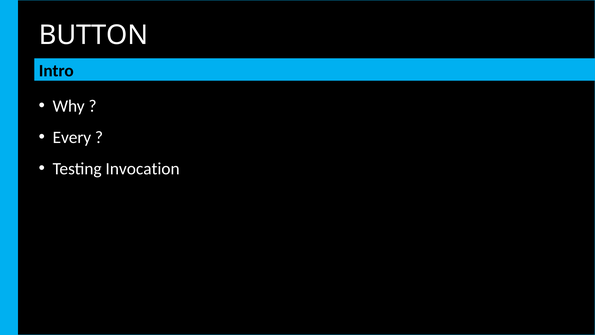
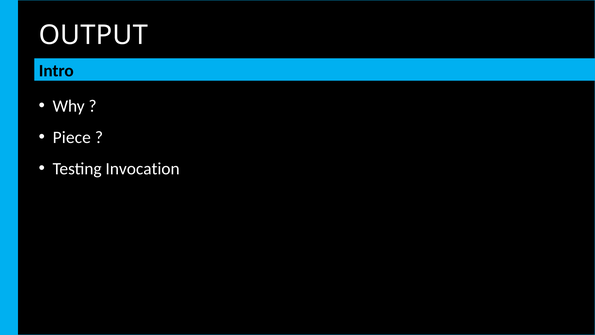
BUTTON: BUTTON -> OUTPUT (93, 35)
Every: Every -> Piece (72, 137)
